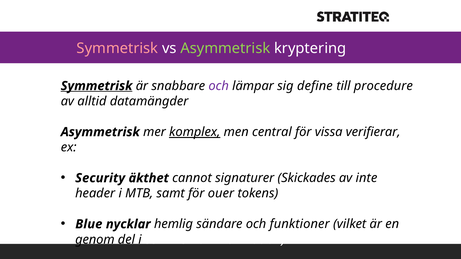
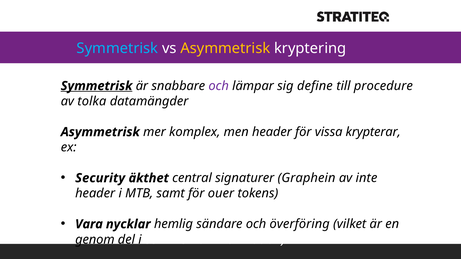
Symmetrisk colour: pink -> light blue (117, 48)
Asymmetrisk colour: light green -> yellow (225, 48)
alltid: alltid -> tolka (92, 101)
komplex underline: present -> none (195, 132)
men central: central -> header (272, 132)
verifierar: verifierar -> krypterar (373, 132)
cannot: cannot -> central (192, 178)
Skickades: Skickades -> Graphein (307, 178)
Blue: Blue -> Vara (89, 224)
funktioner: funktioner -> överföring (300, 224)
